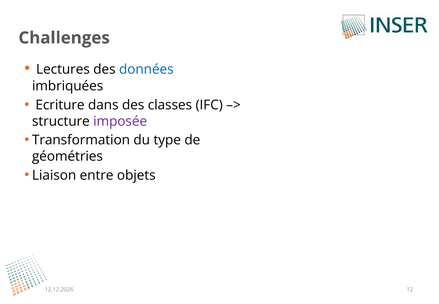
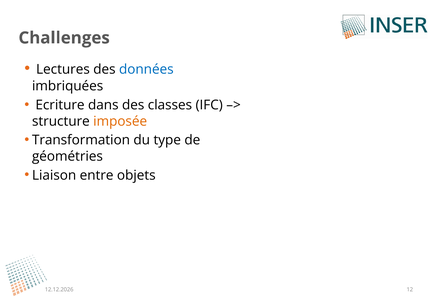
imposée colour: purple -> orange (120, 121)
